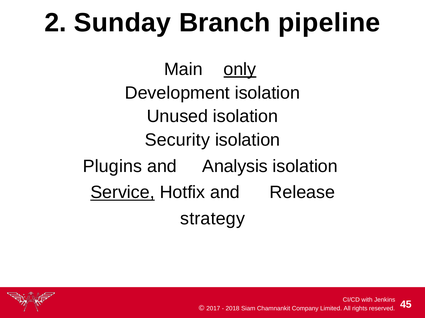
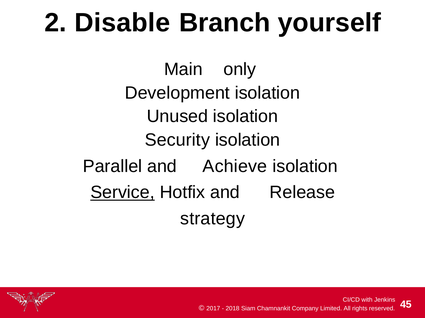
Sunday: Sunday -> Disable (122, 23)
pipeline: pipeline -> yourself (329, 23)
only underline: present -> none (240, 70)
Plugins: Plugins -> Parallel (113, 167)
Analysis: Analysis -> Achieve (235, 167)
